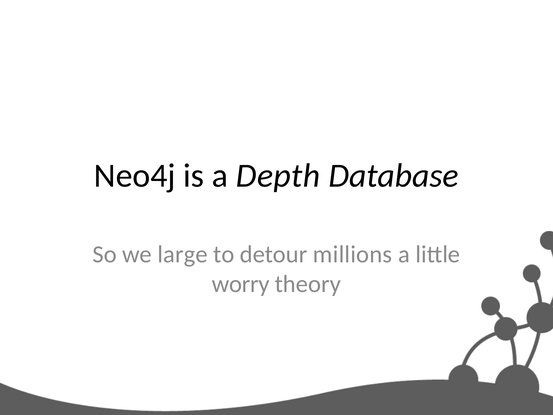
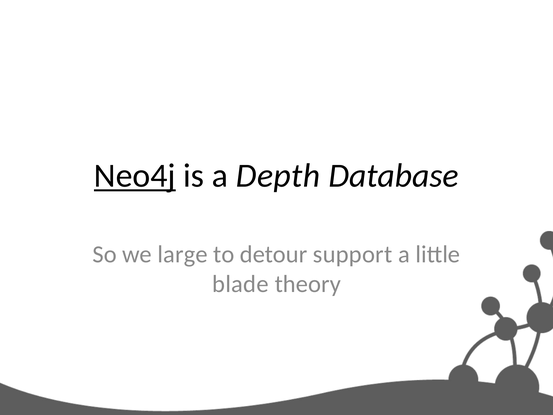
Neo4j underline: none -> present (135, 176)
millions: millions -> support (353, 254)
worry: worry -> blade (240, 284)
